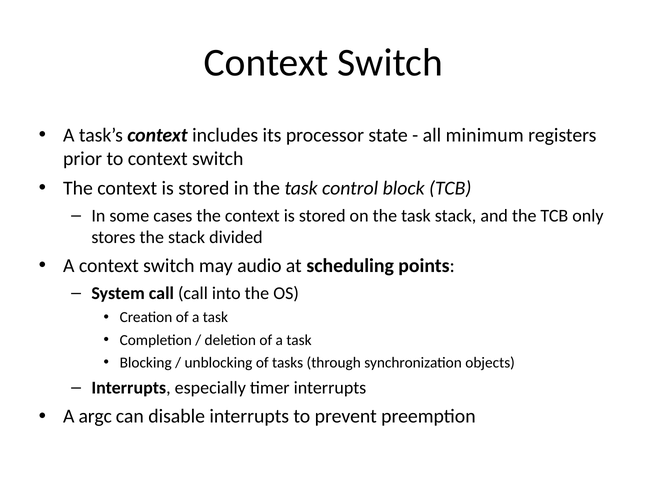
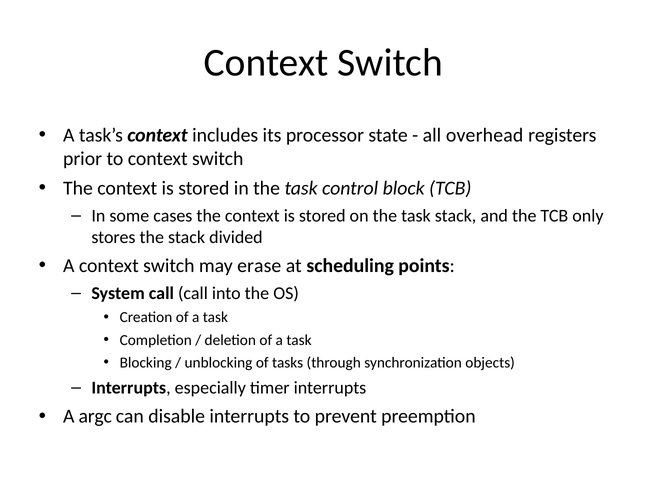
minimum: minimum -> overhead (485, 135)
audio: audio -> erase (259, 266)
